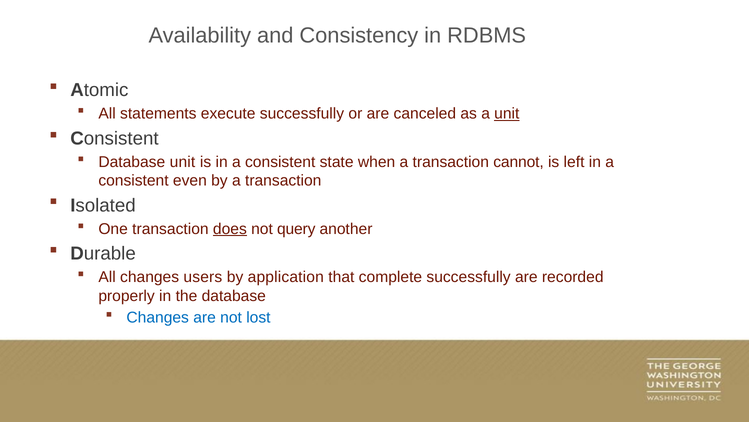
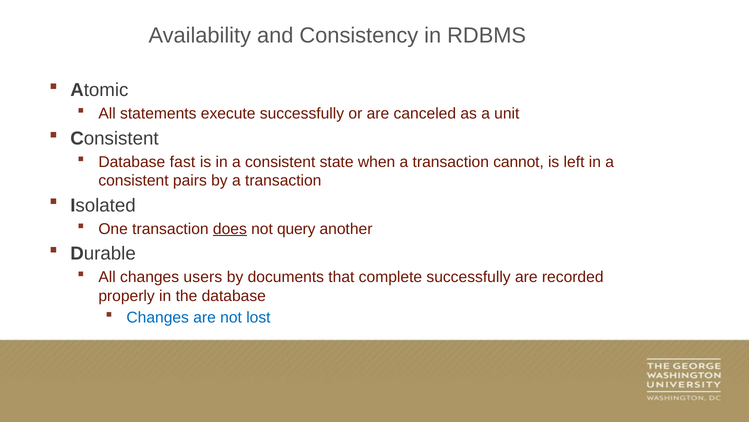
unit underline: present -> none (507, 114)
Database unit: unit -> fast (183, 162)
even: even -> pairs (190, 180)
application: application -> documents (286, 277)
